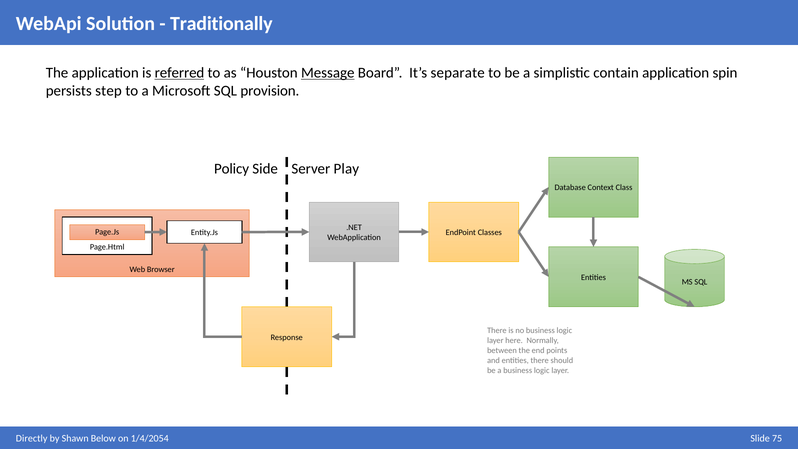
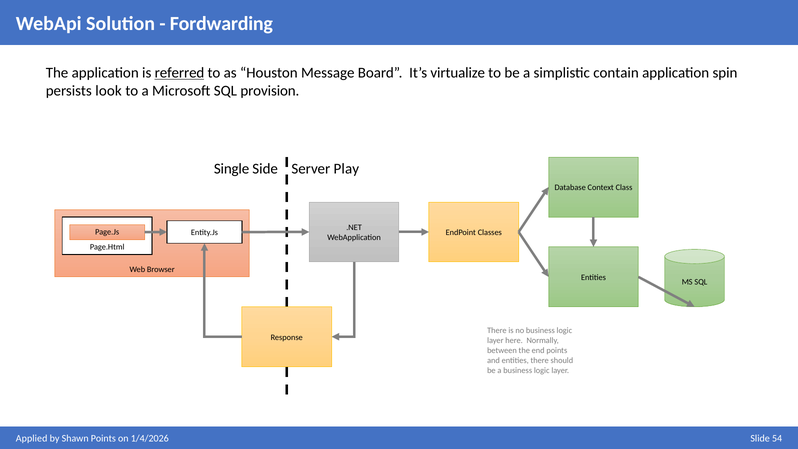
Traditionally: Traditionally -> Fordwarding (221, 24)
Message underline: present -> none (328, 73)
separate: separate -> virtualize (458, 73)
step: step -> look (109, 91)
Policy: Policy -> Single (232, 169)
Directly: Directly -> Applied (32, 438)
Shawn Below: Below -> Points (103, 438)
1/4/2054: 1/4/2054 -> 1/4/2026 (150, 438)
75: 75 -> 54 (777, 438)
